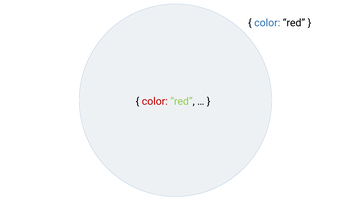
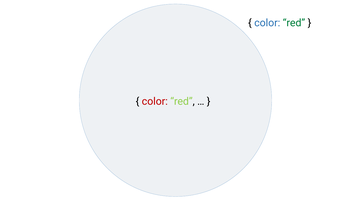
red colour: black -> green (294, 23)
